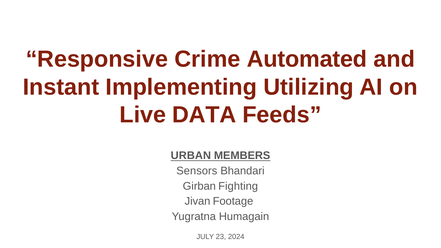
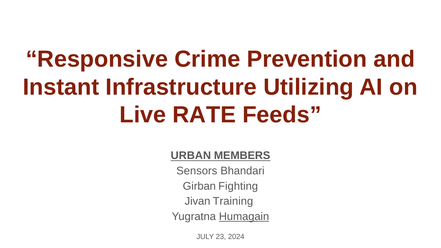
Automated: Automated -> Prevention (307, 59)
Implementing: Implementing -> Infrastructure (181, 87)
DATA: DATA -> RATE (204, 115)
Footage: Footage -> Training (233, 201)
Humagain underline: none -> present (244, 217)
